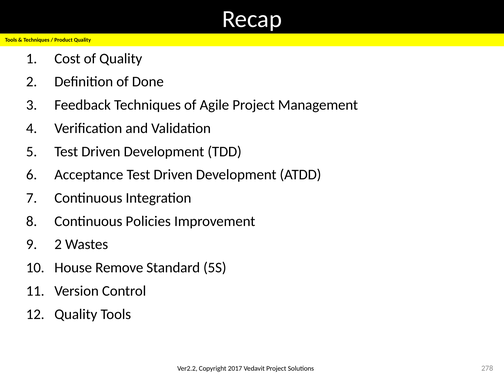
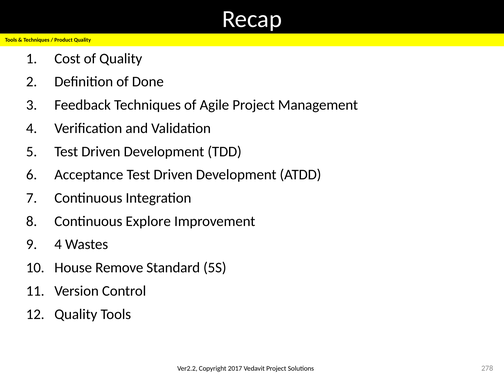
Policies: Policies -> Explore (148, 221)
2: 2 -> 4 (58, 244)
